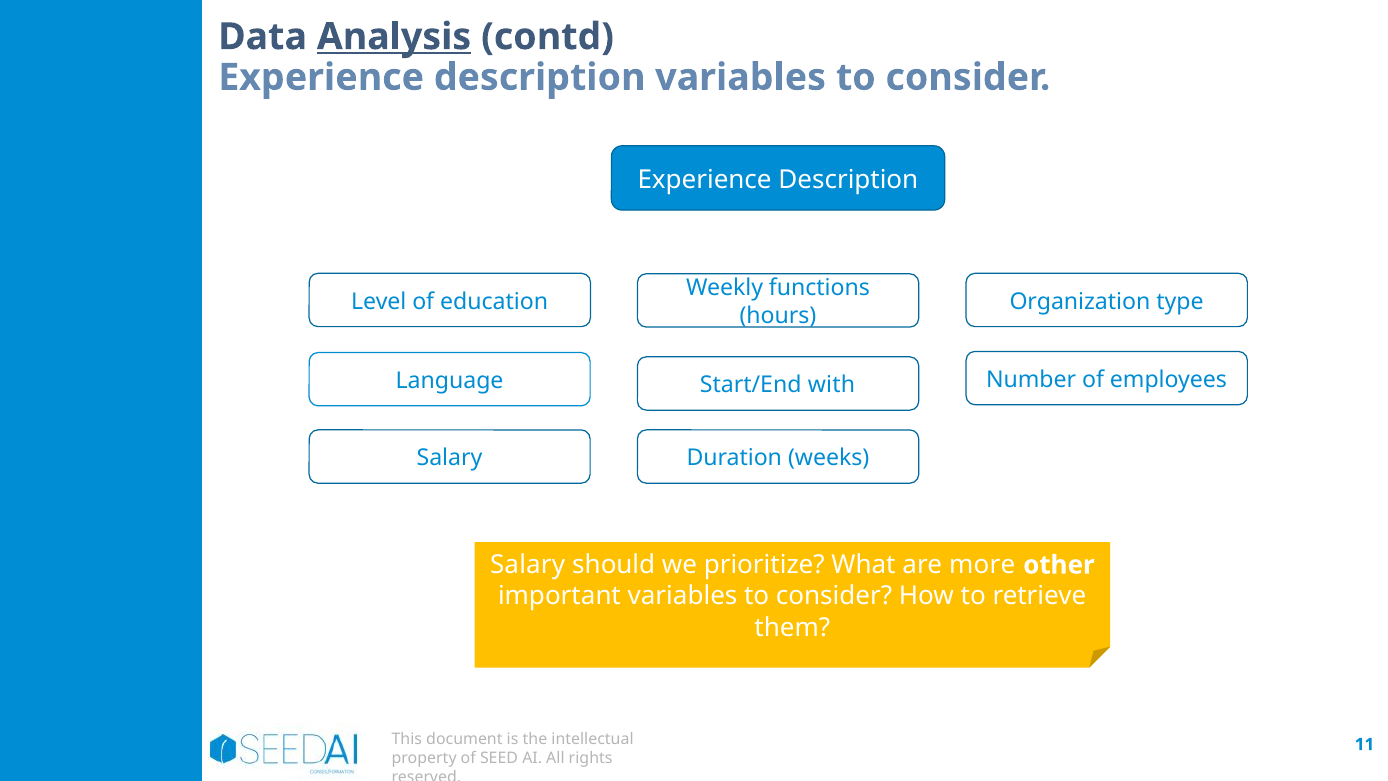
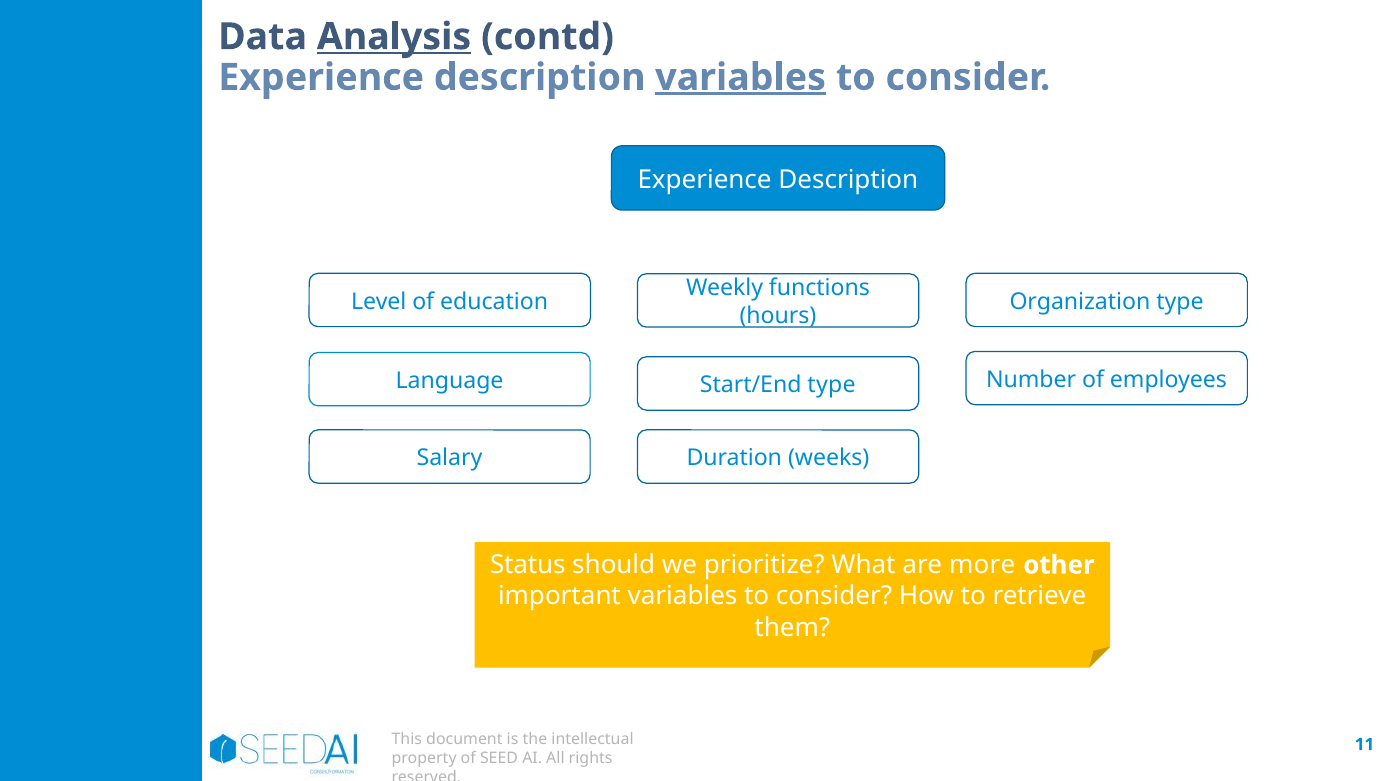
variables underline: none -> present (741, 77)
Start/End with: with -> type (832, 385)
Salary: Salary -> Status (528, 565)
